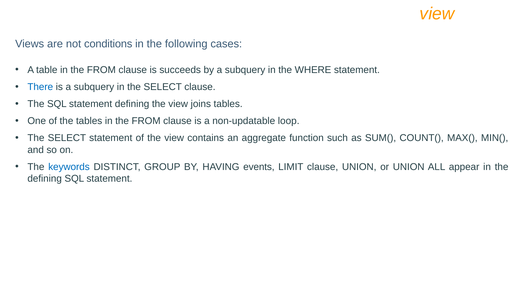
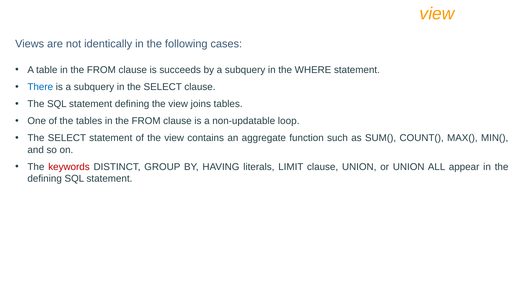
conditions: conditions -> identically (108, 44)
keywords colour: blue -> red (69, 167)
events: events -> literals (259, 167)
